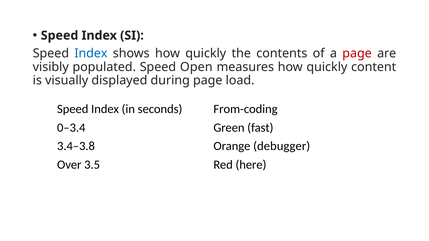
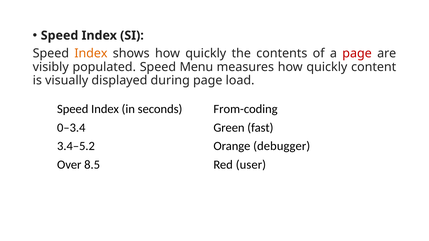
Index colour: blue -> orange (91, 53)
Open: Open -> Menu (196, 67)
3.4–3.8: 3.4–3.8 -> 3.4–5.2 (76, 146)
3.5: 3.5 -> 8.5 (92, 165)
here: here -> user (251, 165)
